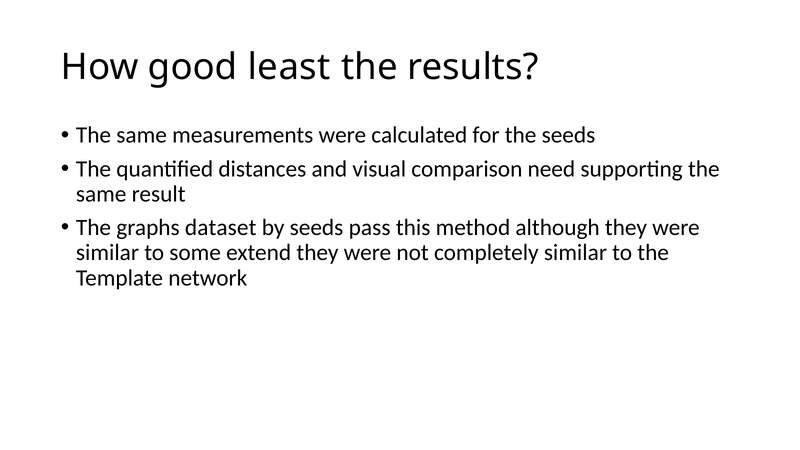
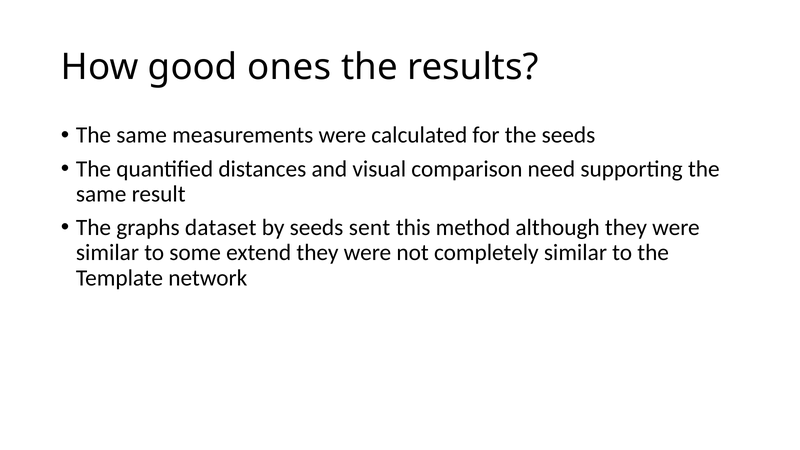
least: least -> ones (289, 67)
pass: pass -> sent (370, 228)
